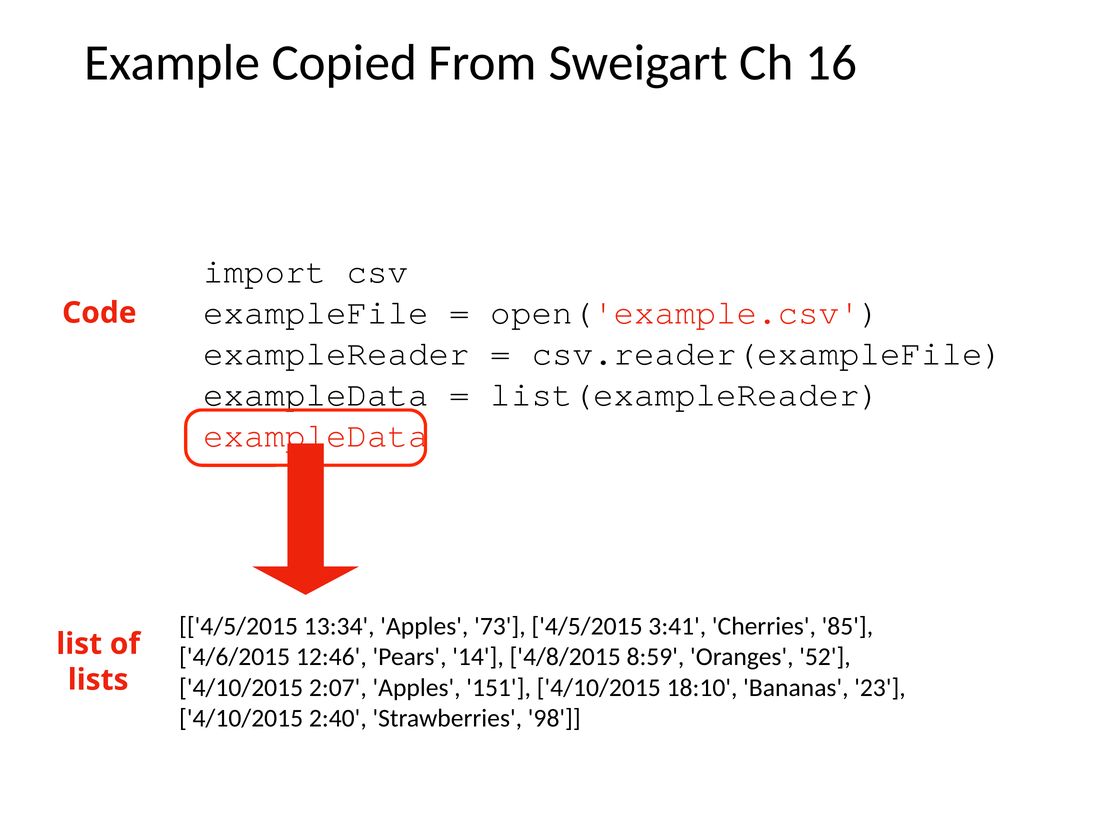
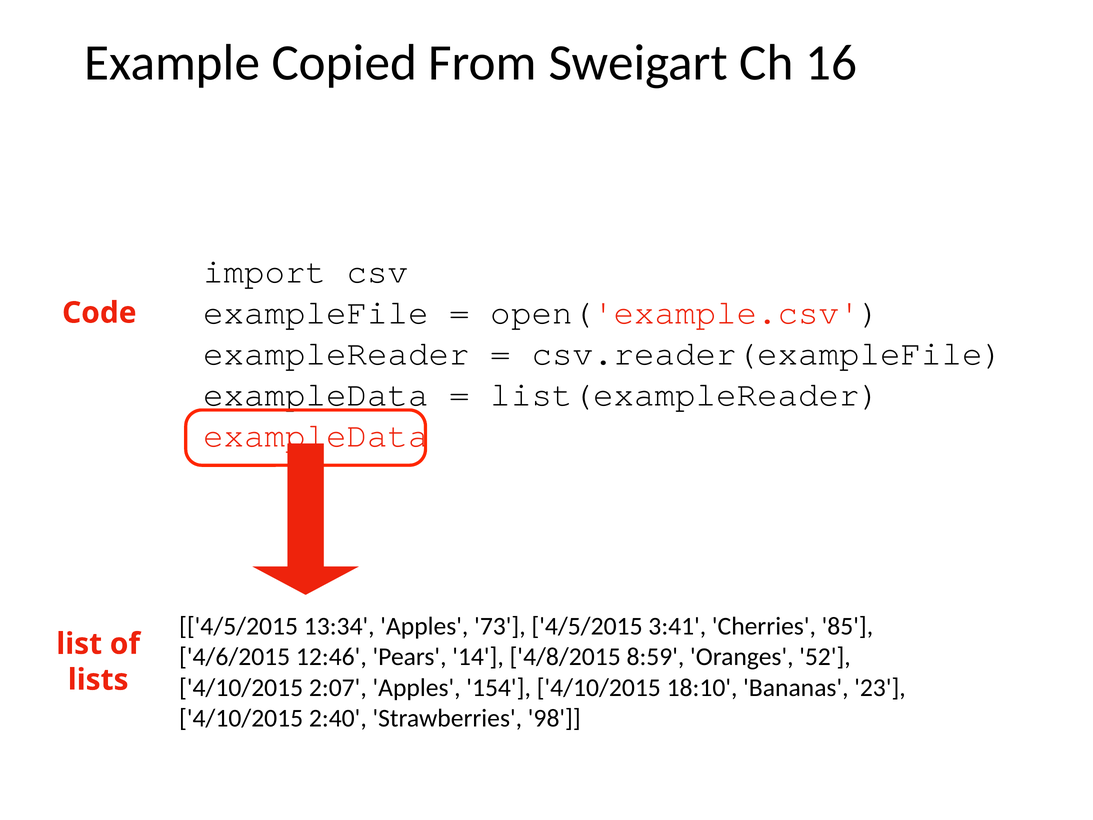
151: 151 -> 154 (499, 687)
